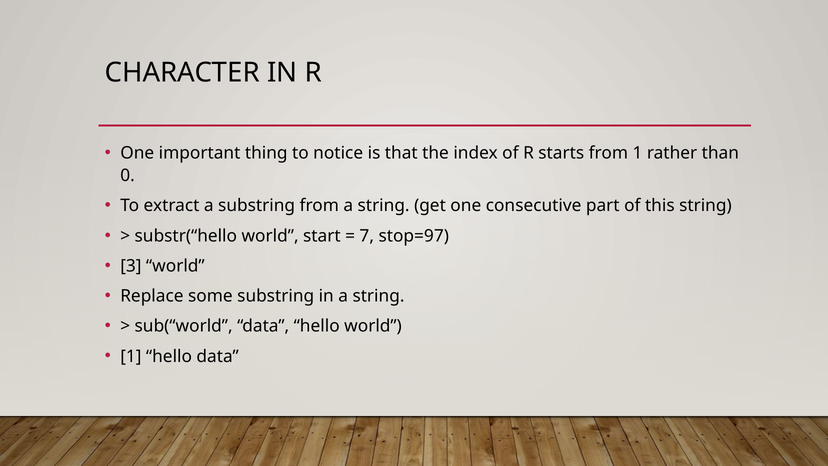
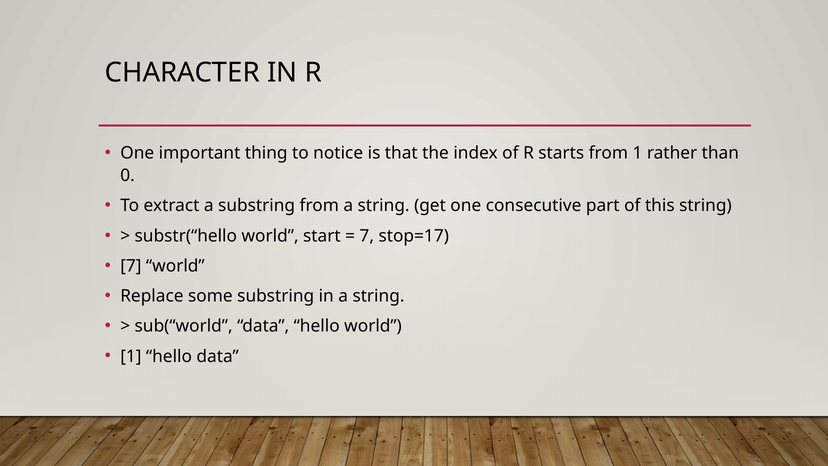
stop=97: stop=97 -> stop=17 (414, 236)
3: 3 -> 7 (131, 266)
